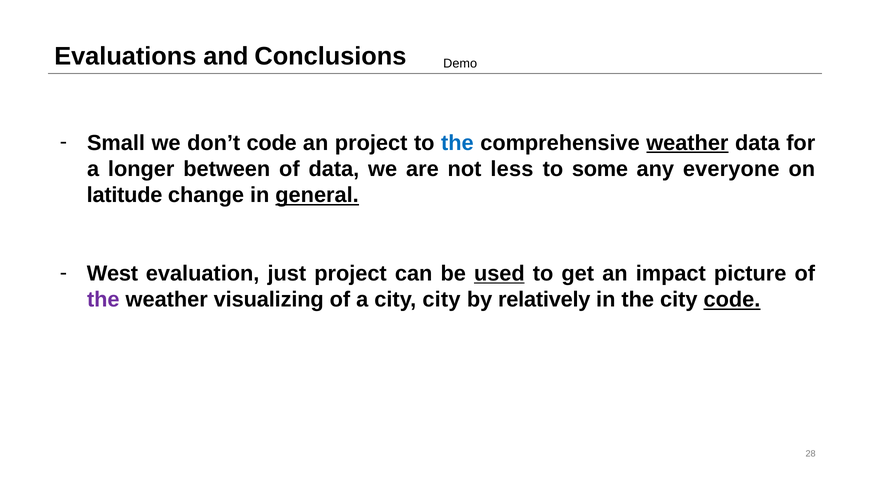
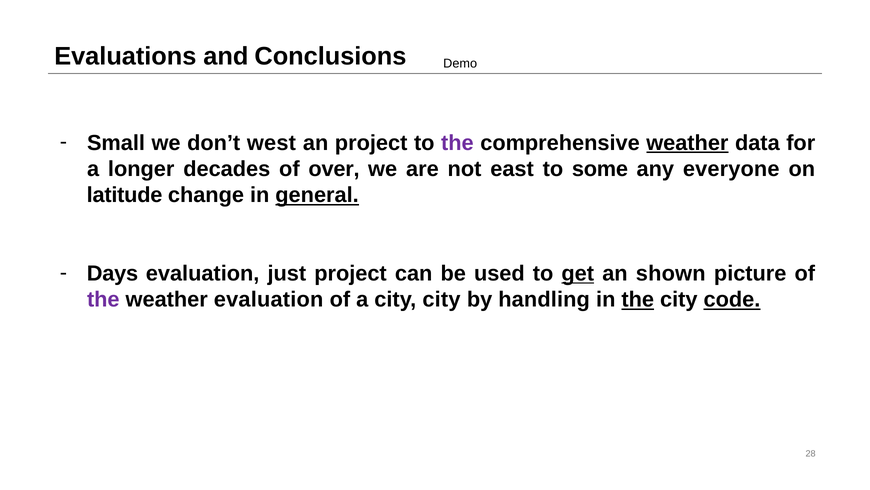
don’t code: code -> west (271, 143)
the colour: blue -> purple (457, 143)
between: between -> decades (227, 169)
of data: data -> over (334, 169)
less: less -> east (512, 169)
West: West -> Days (112, 273)
used underline: present -> none (499, 273)
get underline: none -> present (578, 273)
impact: impact -> shown (671, 273)
weather visualizing: visualizing -> evaluation (269, 299)
relatively: relatively -> handling (544, 299)
the underline: none -> present (638, 299)
